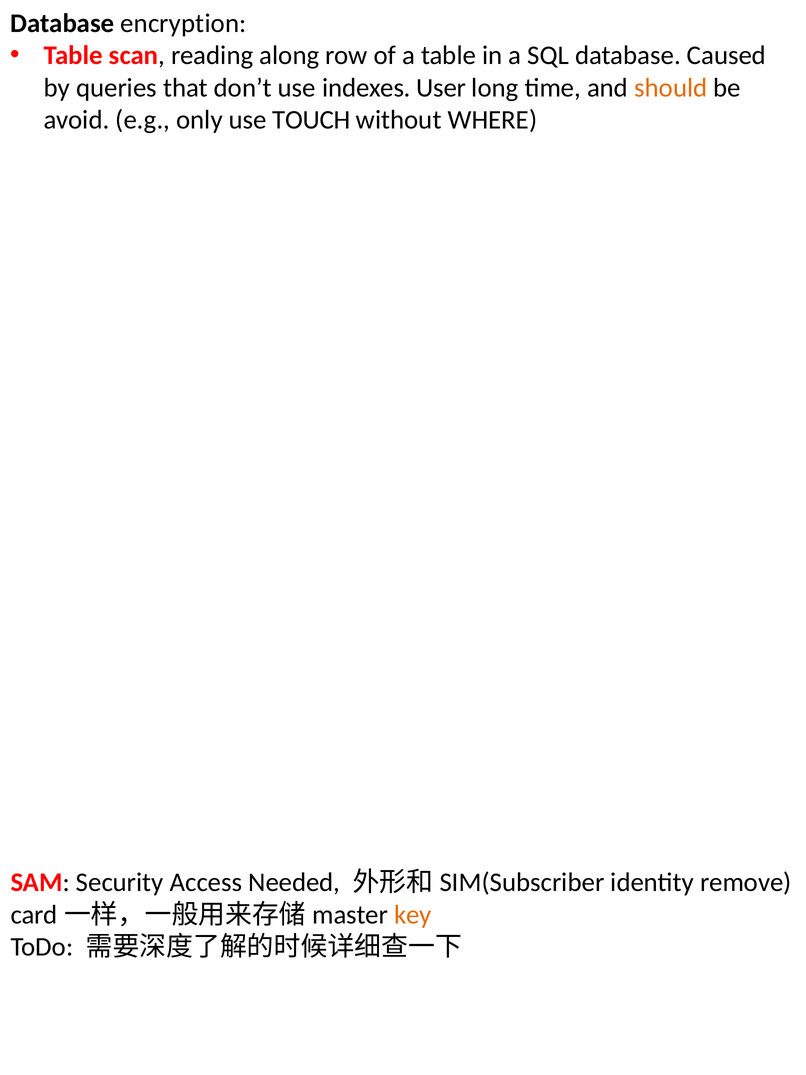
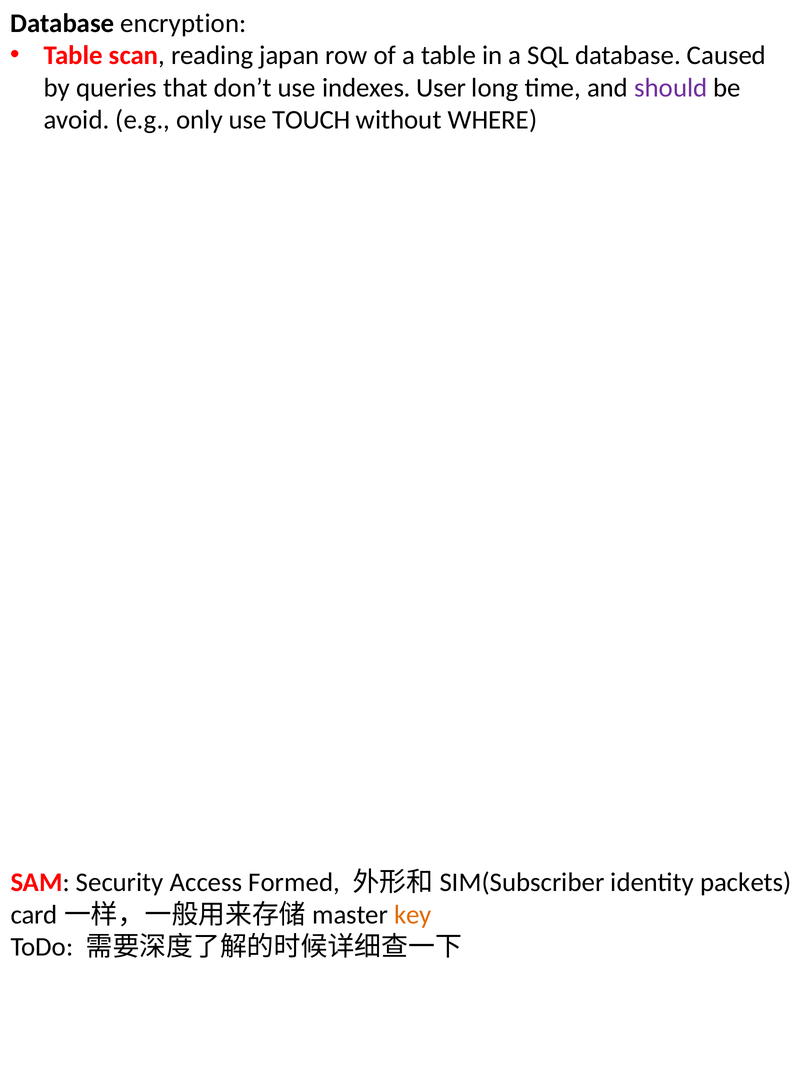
along: along -> japan (289, 55)
should colour: orange -> purple (671, 88)
Needed: Needed -> Formed (294, 882)
remove: remove -> packets (746, 882)
